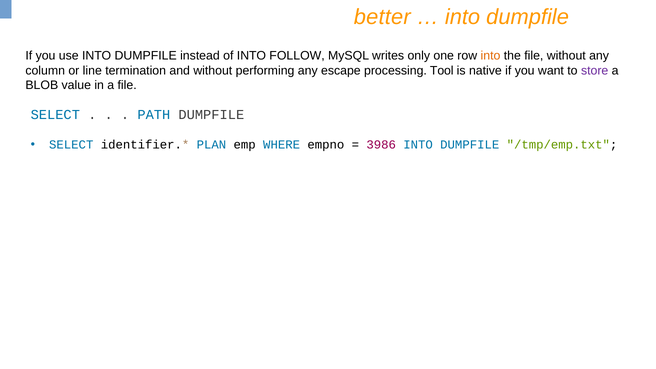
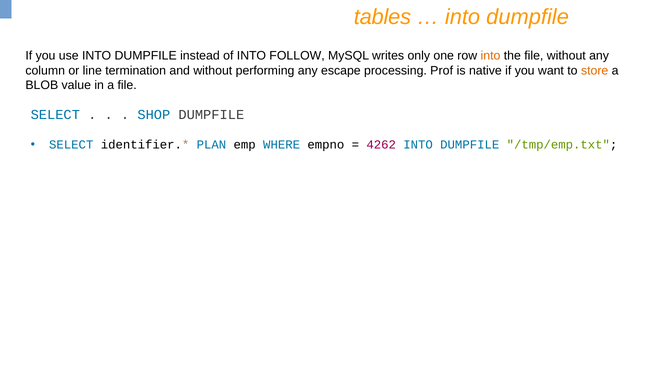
better: better -> tables (382, 17)
Tool: Tool -> Prof (442, 70)
store colour: purple -> orange (595, 70)
PATH: PATH -> SHOP (154, 115)
3986: 3986 -> 4262 (381, 145)
